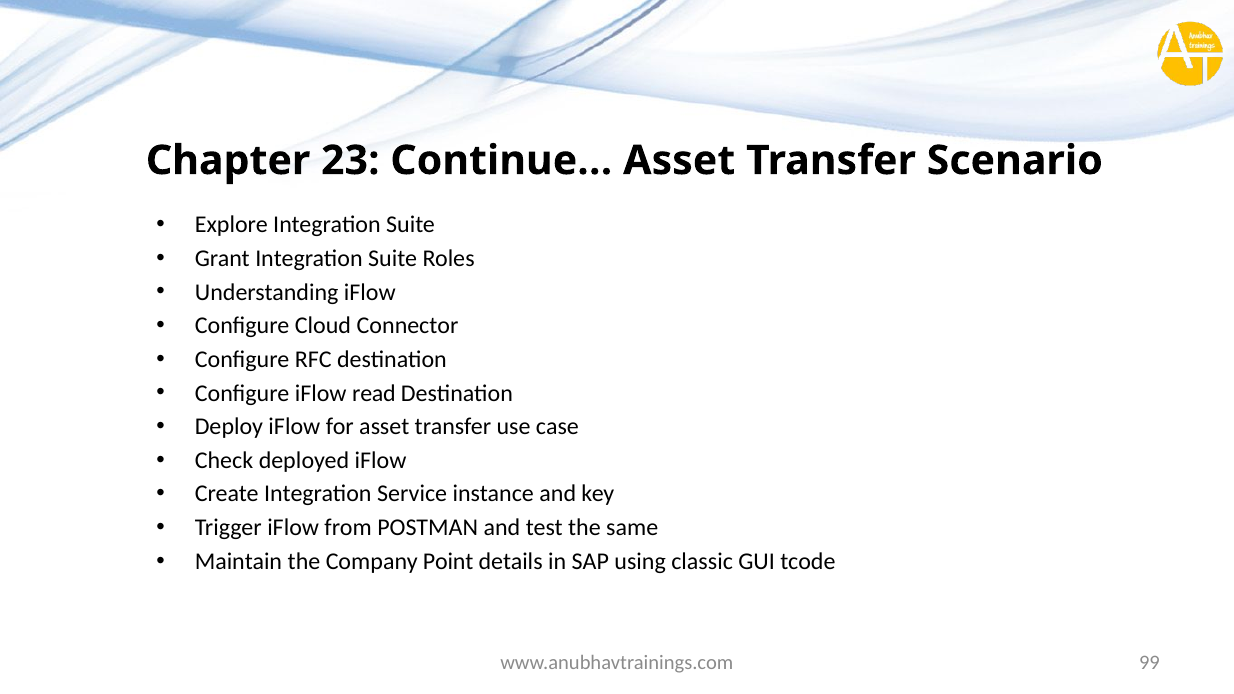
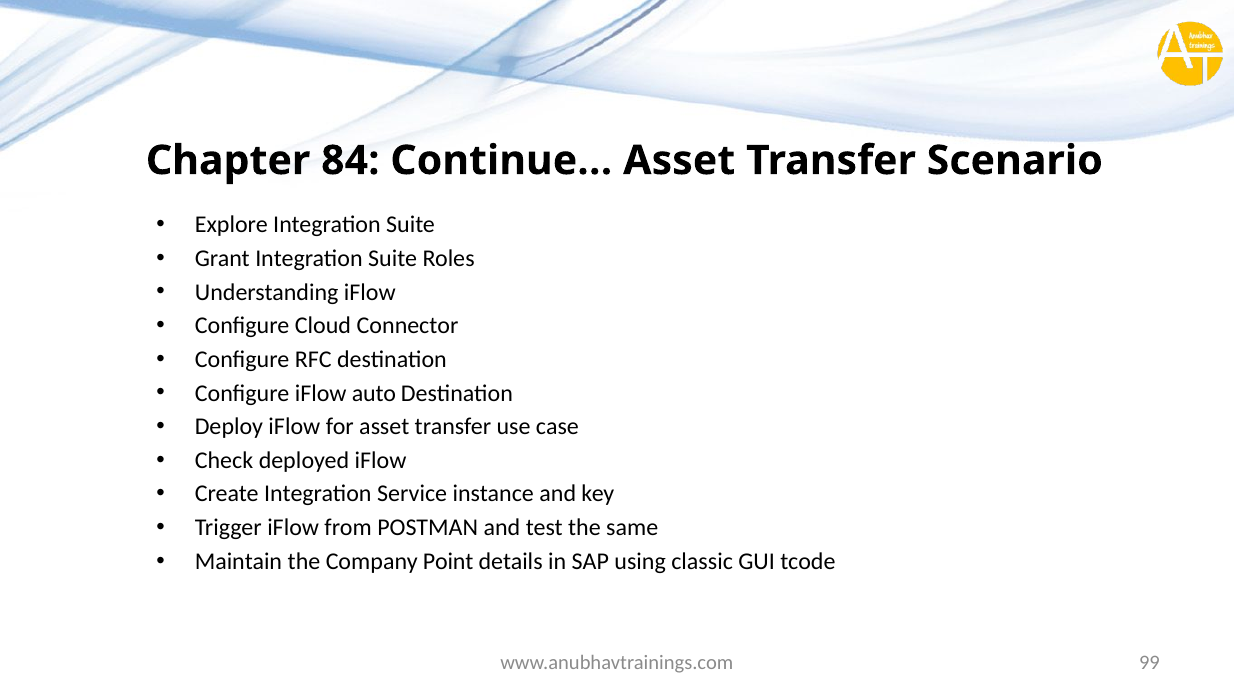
23: 23 -> 84 (350, 161)
read: read -> auto (374, 393)
